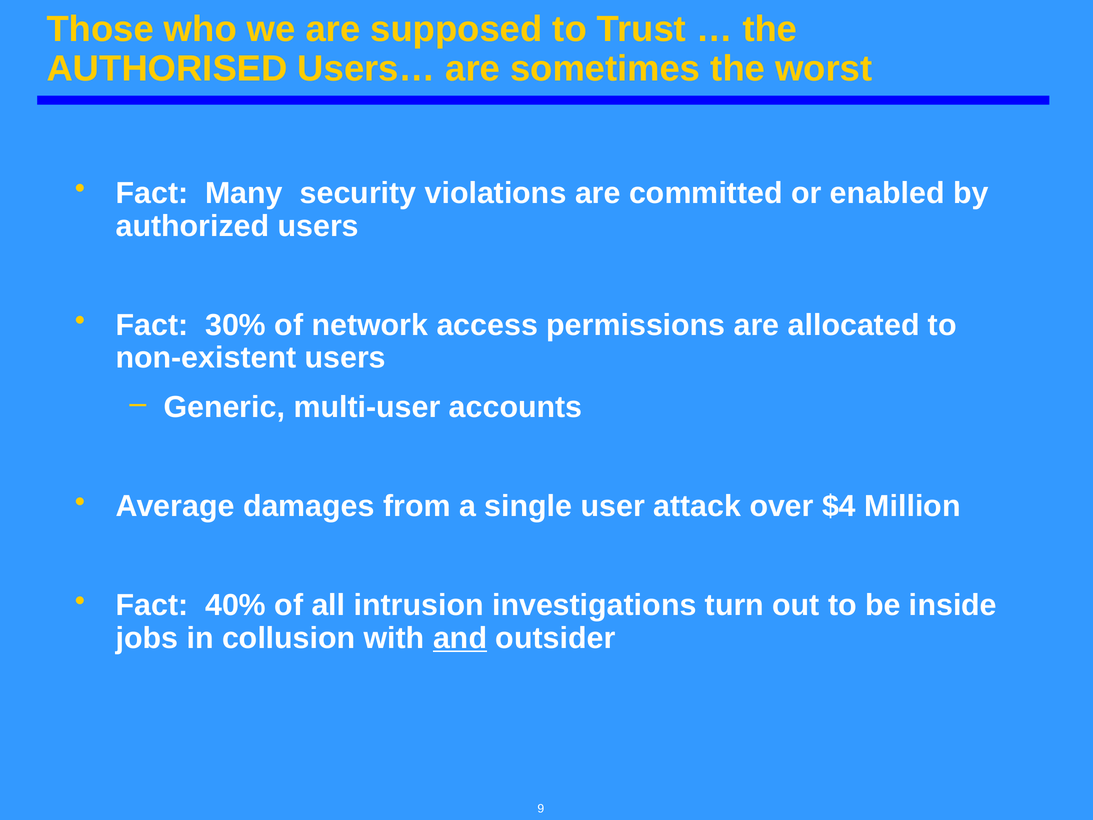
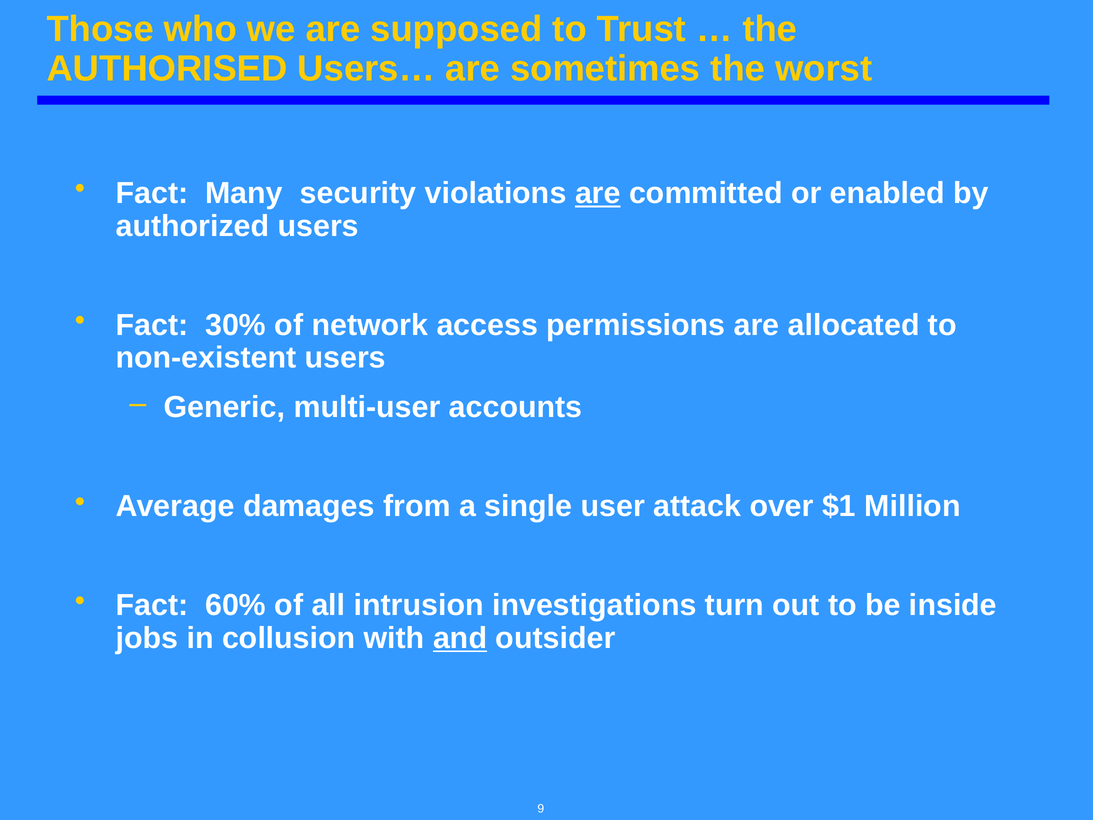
are underline: none -> present (598, 193)
$4: $4 -> $1 (839, 506)
40%: 40% -> 60% (236, 605)
